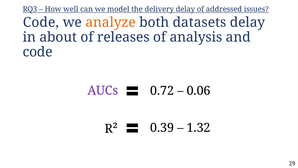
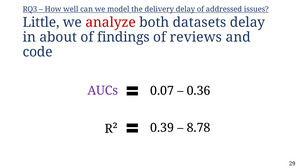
Code: Code -> Little (41, 22)
analyze colour: orange -> red (111, 22)
releases: releases -> findings (123, 37)
analysis: analysis -> reviews (196, 37)
0.72: 0.72 -> 0.07 (162, 91)
0.06: 0.06 -> 0.36 (199, 91)
1.32: 1.32 -> 8.78 (199, 128)
